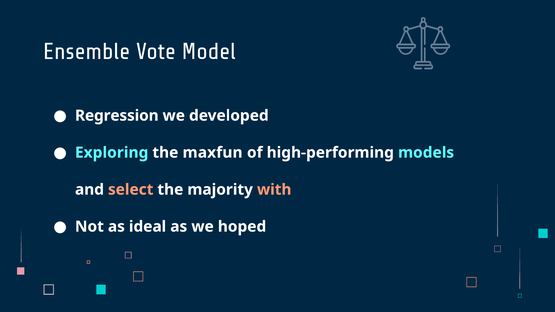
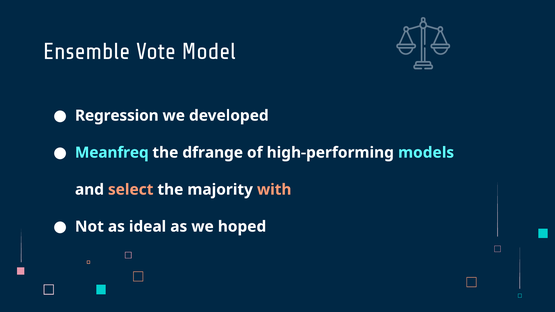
Exploring: Exploring -> Meanfreq (112, 153)
maxfun: maxfun -> dfrange (213, 153)
